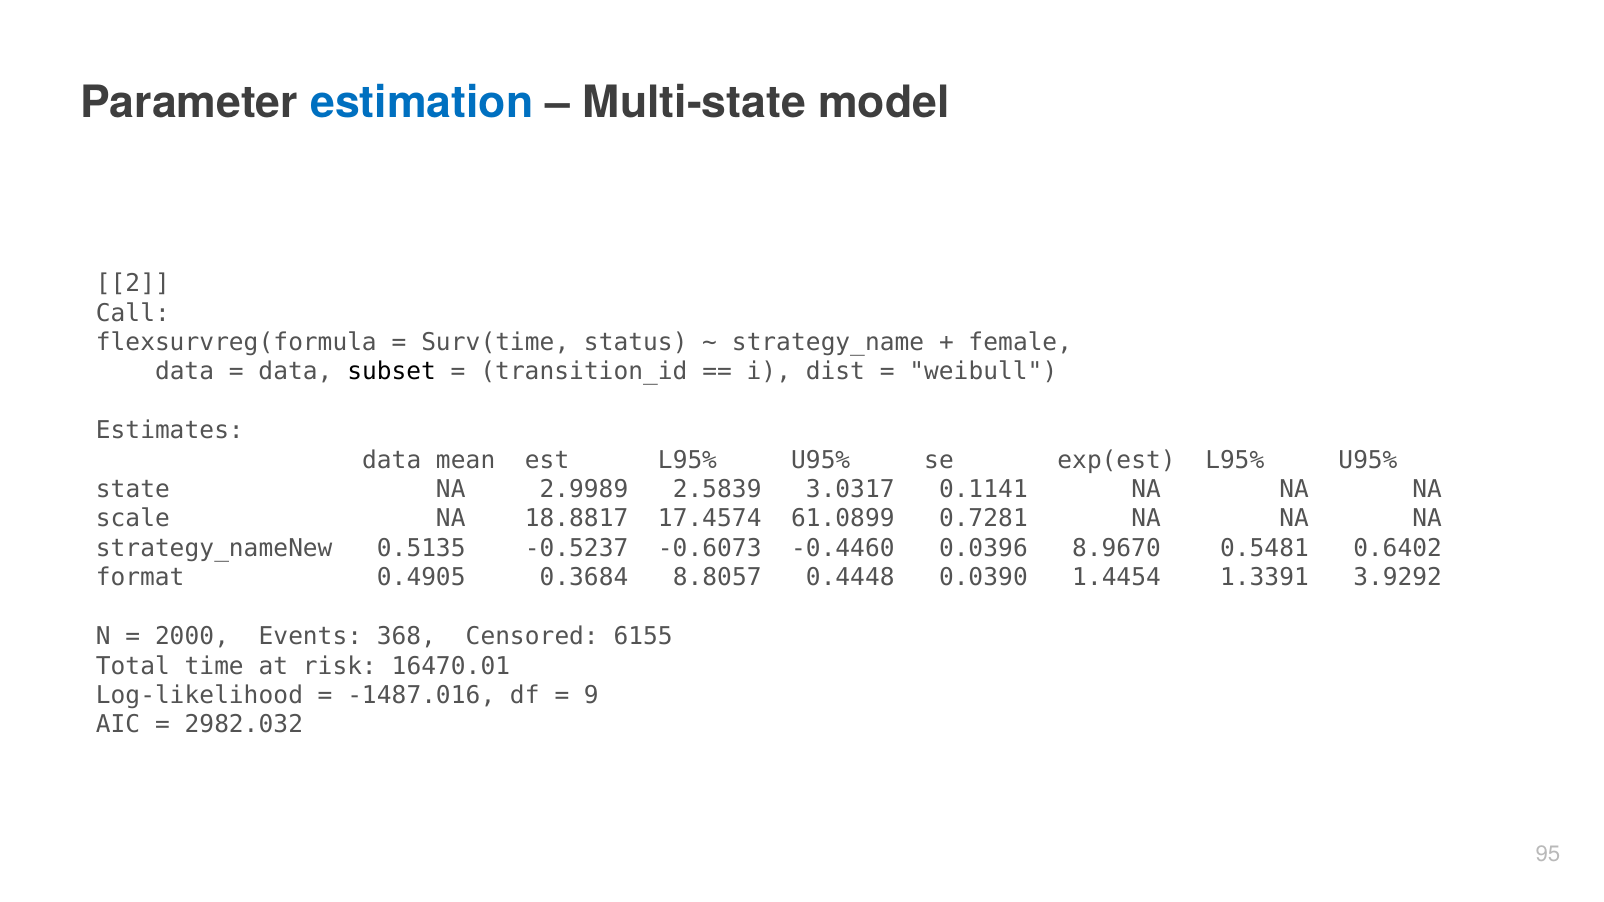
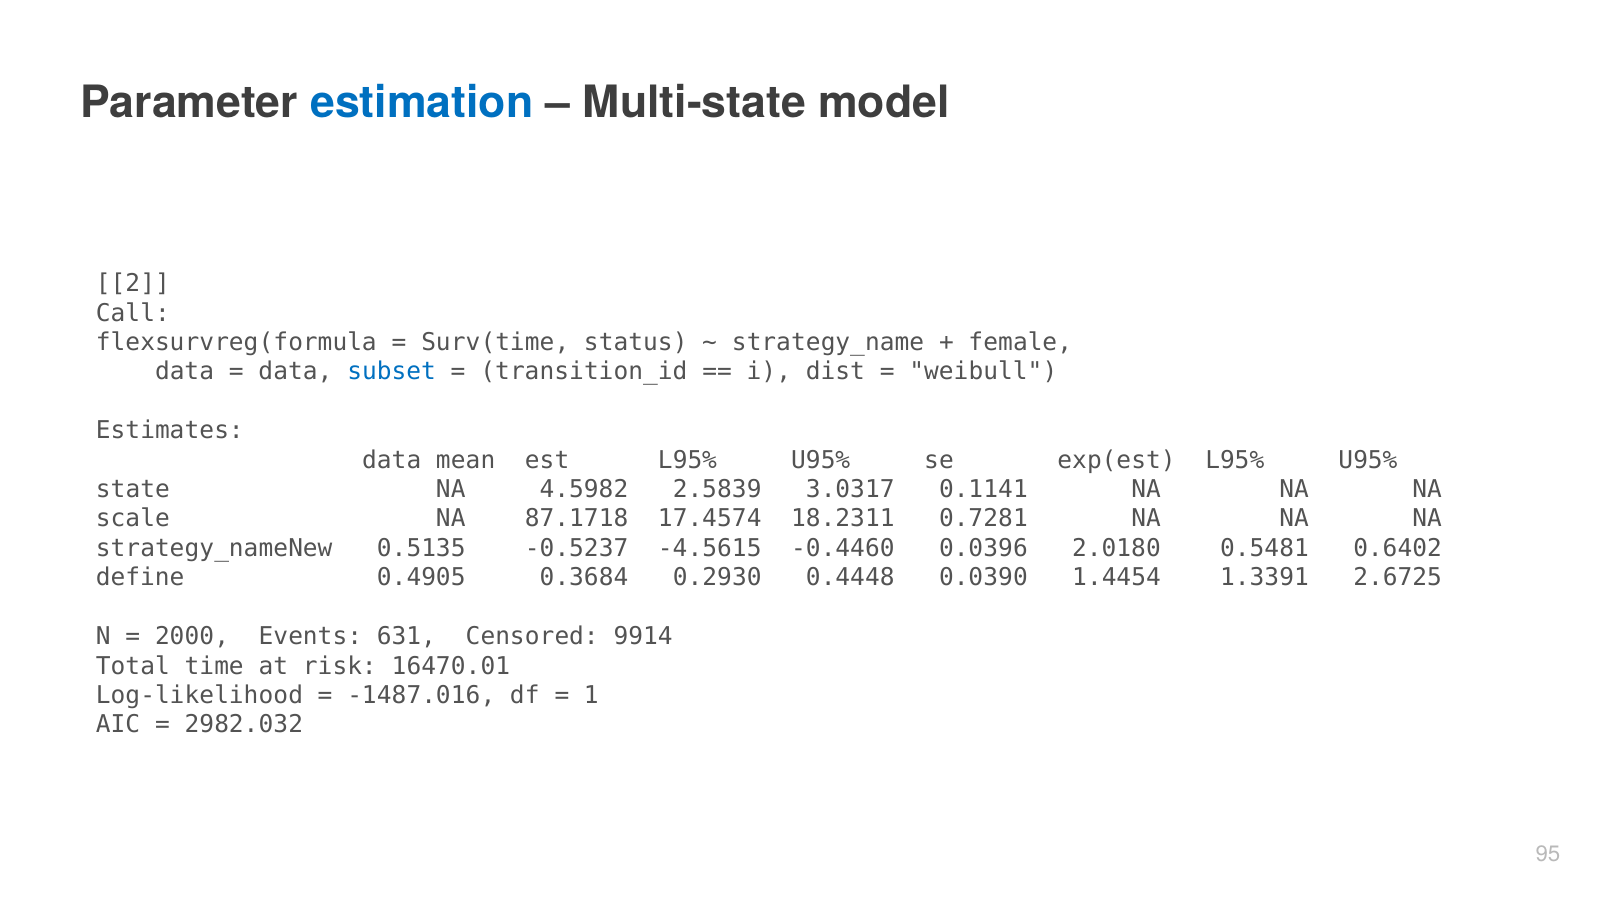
subset colour: black -> blue (392, 372)
2.9989: 2.9989 -> 4.5982 (584, 490)
18.8817: 18.8817 -> 87.1718 (577, 519)
61.0899: 61.0899 -> 18.2311 (843, 519)
-0.6073: -0.6073 -> -4.5615 (710, 548)
8.9670: 8.9670 -> 2.0180 (1116, 548)
format: format -> define (140, 578)
8.8057: 8.8057 -> 0.2930 (717, 578)
3.9292: 3.9292 -> 2.6725 (1398, 578)
368: 368 -> 631 (406, 637)
6155: 6155 -> 9914 (643, 637)
9: 9 -> 1 (591, 696)
